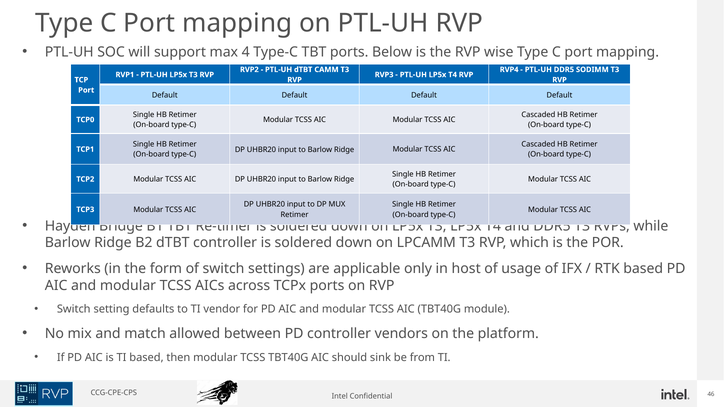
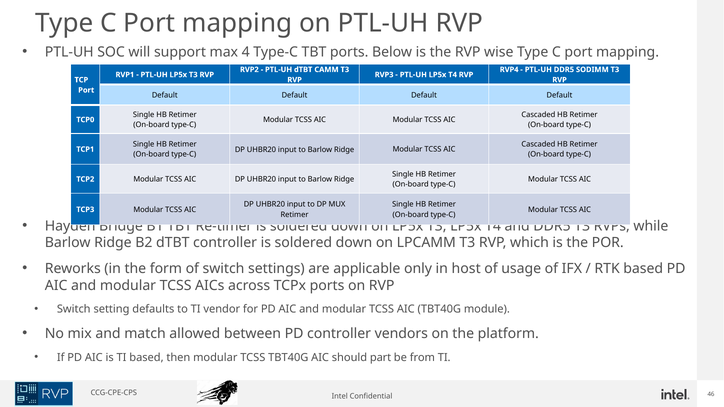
sink: sink -> part (381, 358)
